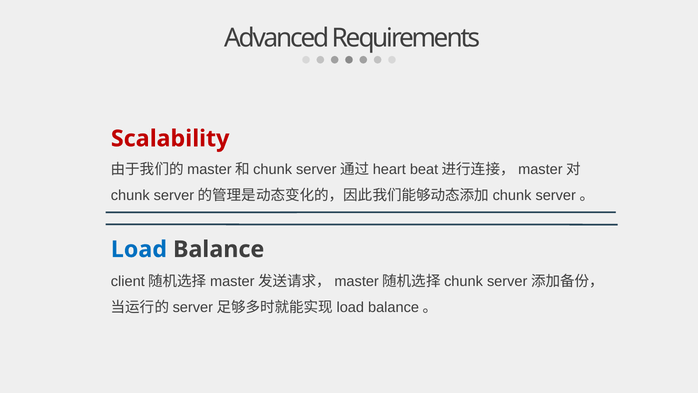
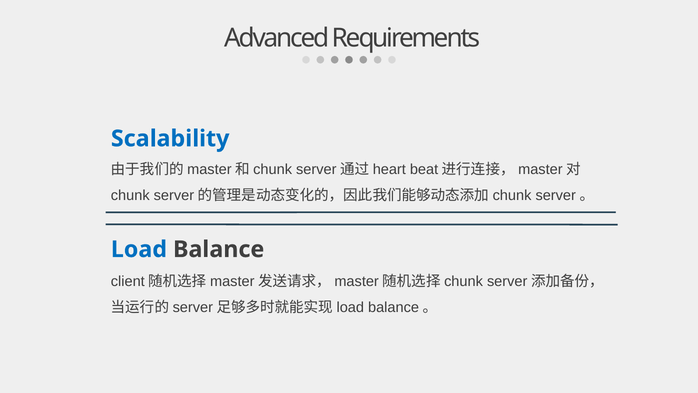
Scalability colour: red -> blue (170, 138)
